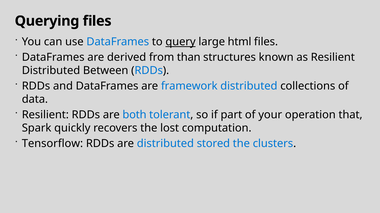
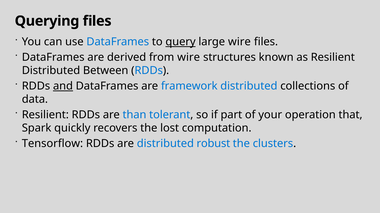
large html: html -> wire (239, 42)
from than: than -> wire (189, 58)
and underline: none -> present (63, 86)
both: both -> than (134, 115)
stored: stored -> robust (213, 144)
